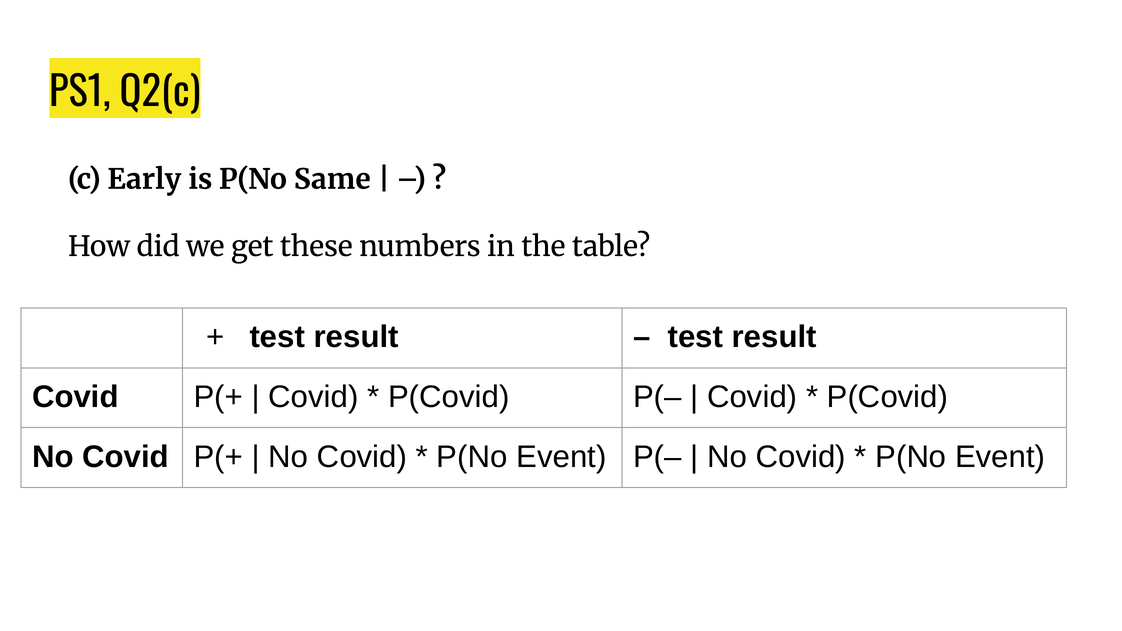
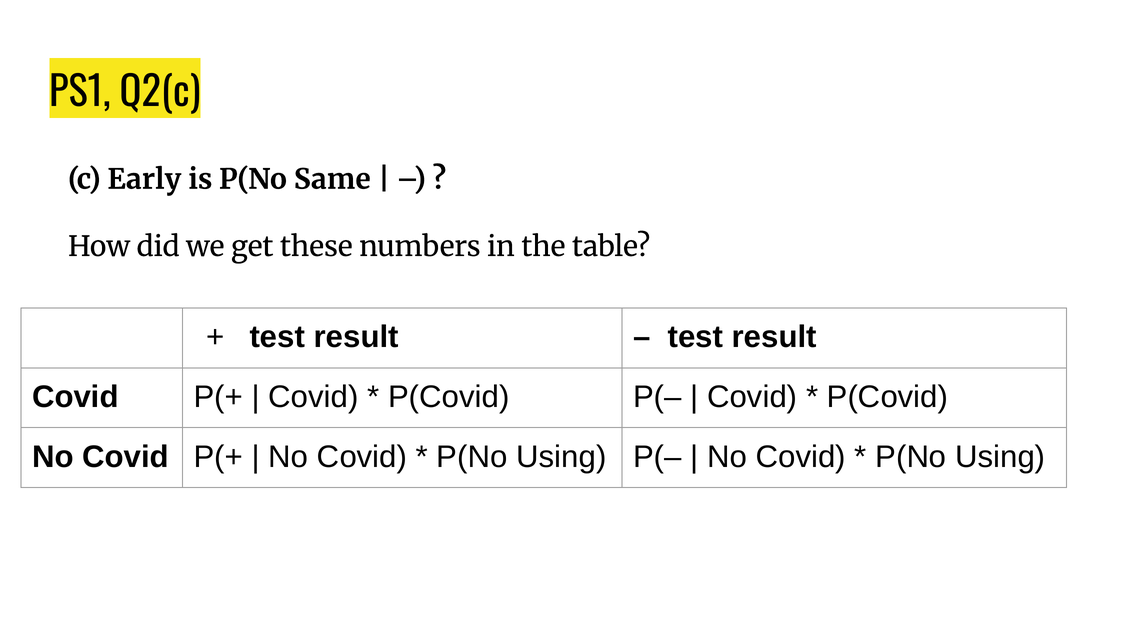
Event: Event -> Using (561, 457)
Event: Event -> Using (1000, 457)
